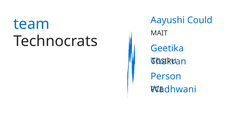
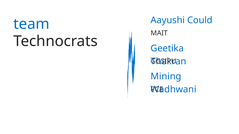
Person: Person -> Mining (166, 77)
